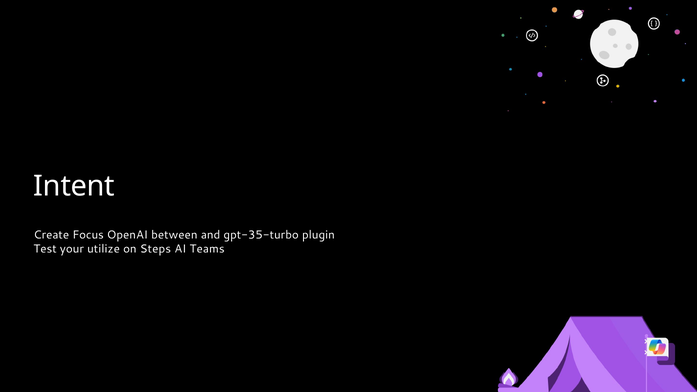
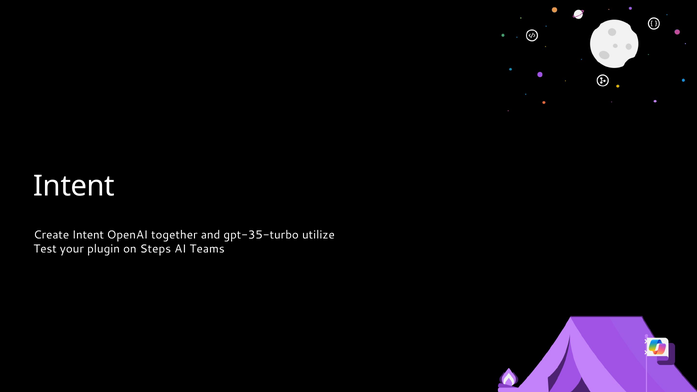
Create Focus: Focus -> Intent (88, 235)
between: between -> together (174, 235)
plugin: plugin -> utilize (318, 235)
utilize: utilize -> plugin (104, 249)
